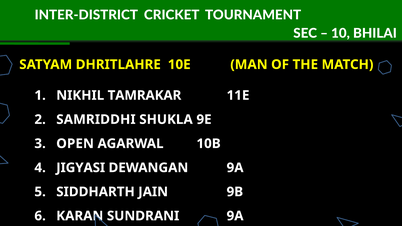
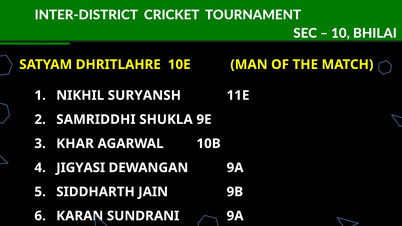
TAMRAKAR: TAMRAKAR -> SURYANSH (144, 95)
OPEN: OPEN -> KHAR (75, 144)
